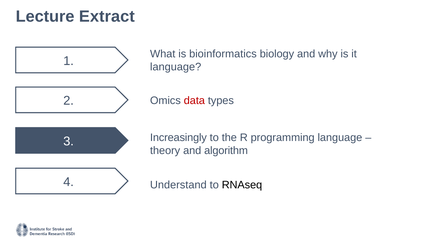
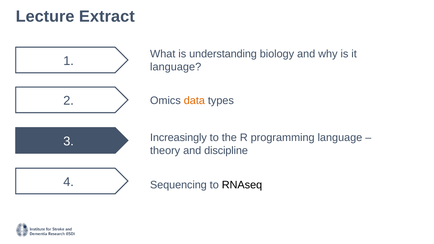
bioinformatics: bioinformatics -> understanding (223, 54)
data colour: red -> orange (194, 101)
algorithm: algorithm -> discipline (226, 151)
Understand: Understand -> Sequencing (178, 185)
